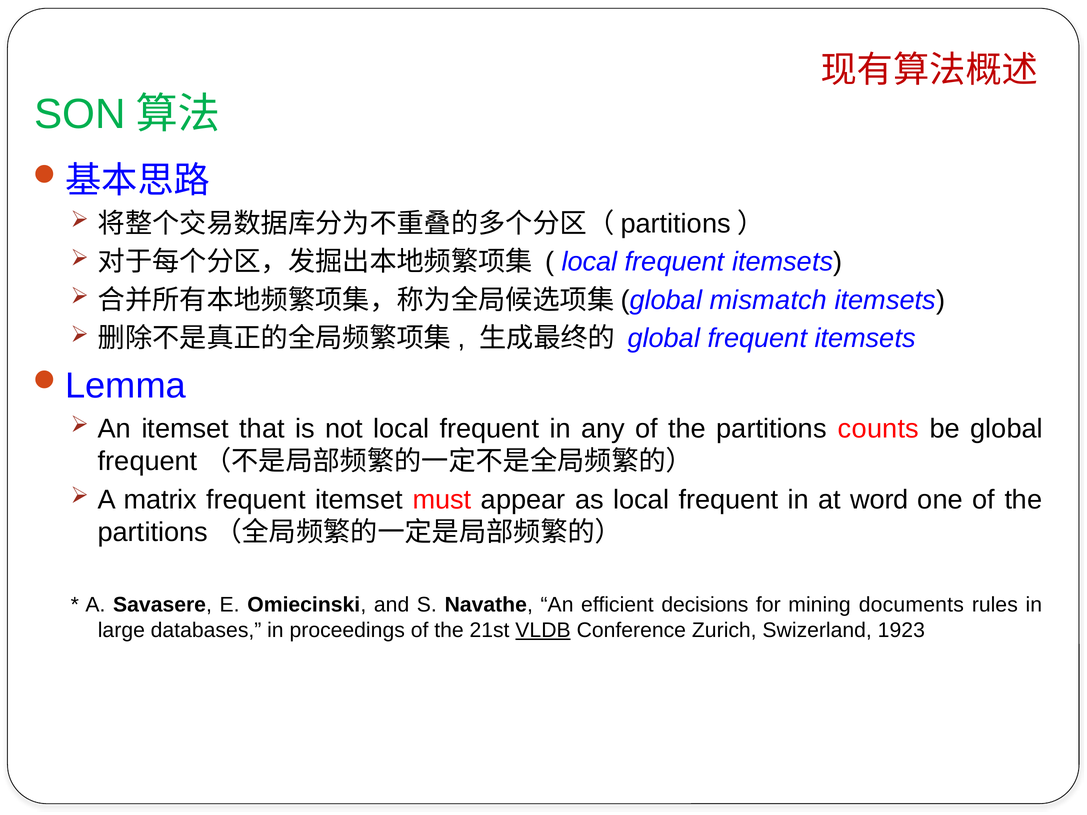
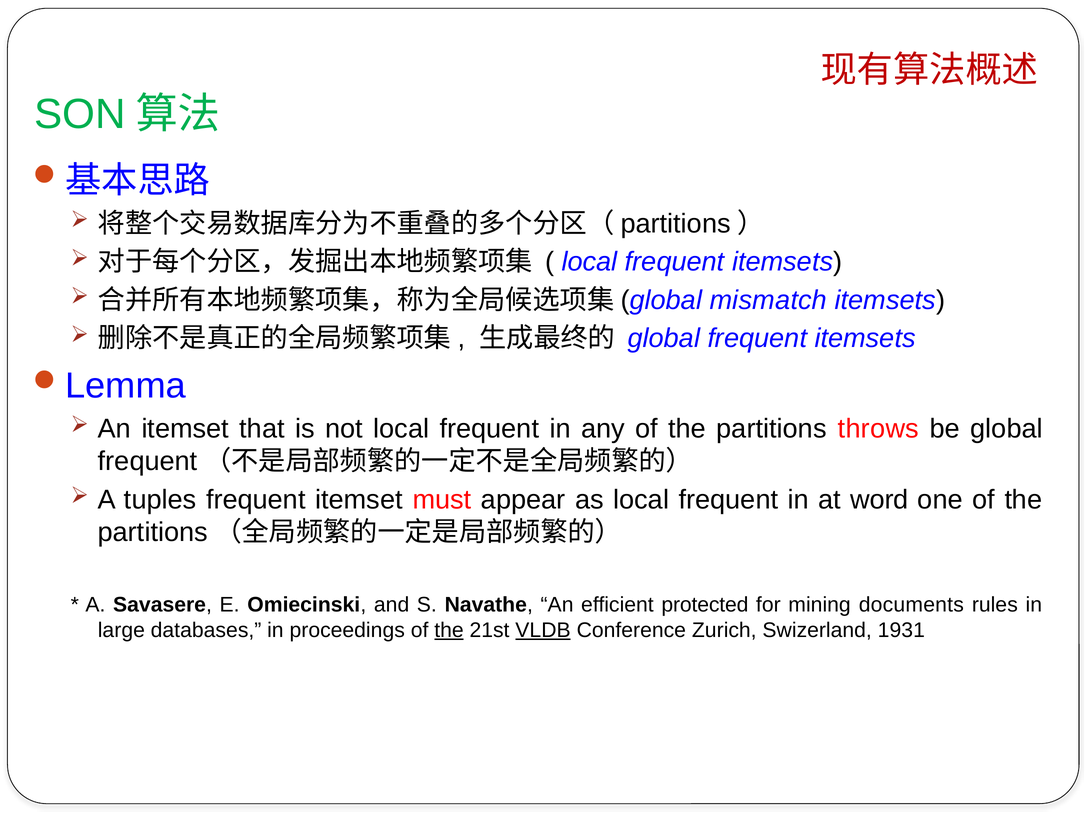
counts: counts -> throws (878, 429)
matrix: matrix -> tuples (160, 500)
decisions: decisions -> protected (705, 605)
the underline: none -> present (449, 630)
1923: 1923 -> 1931 (901, 630)
